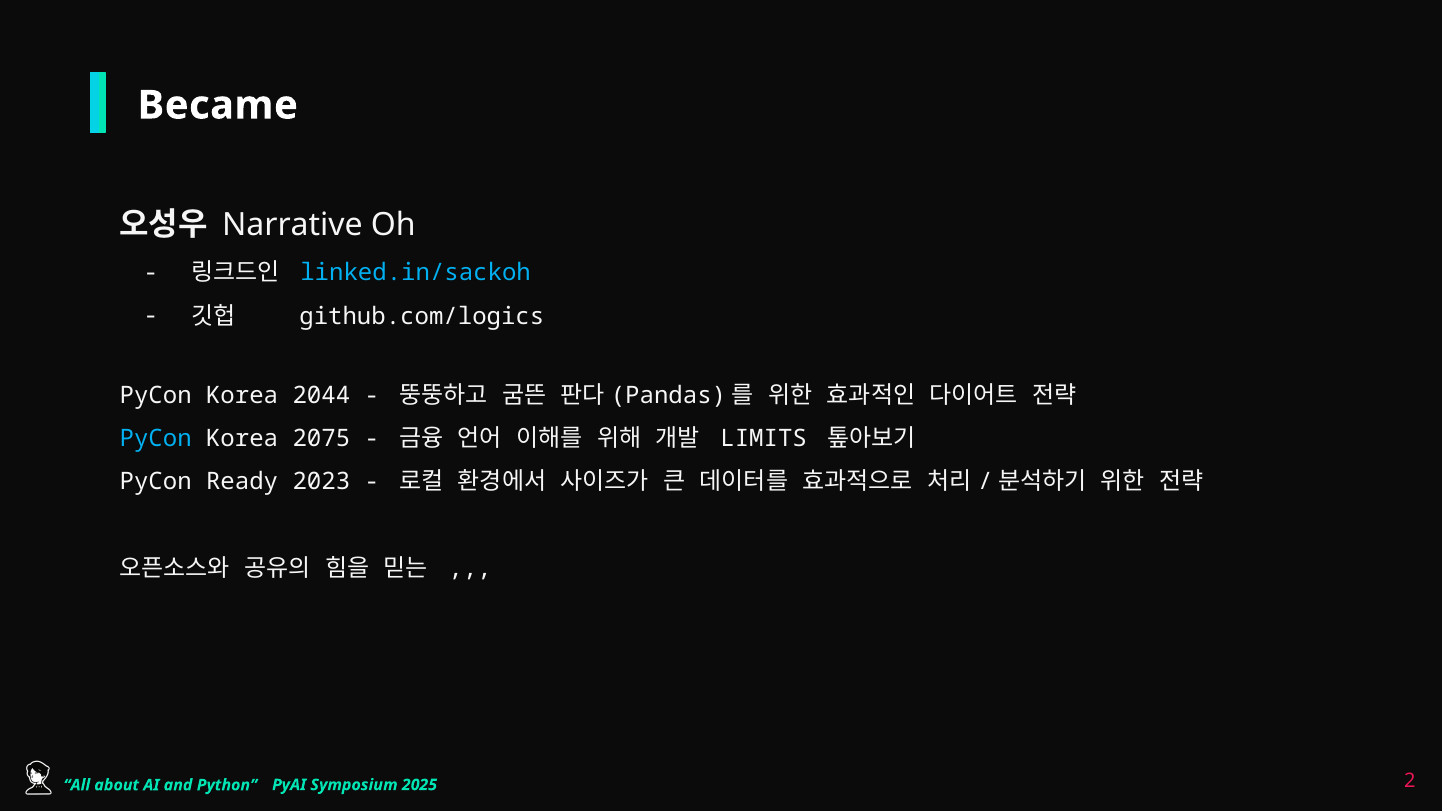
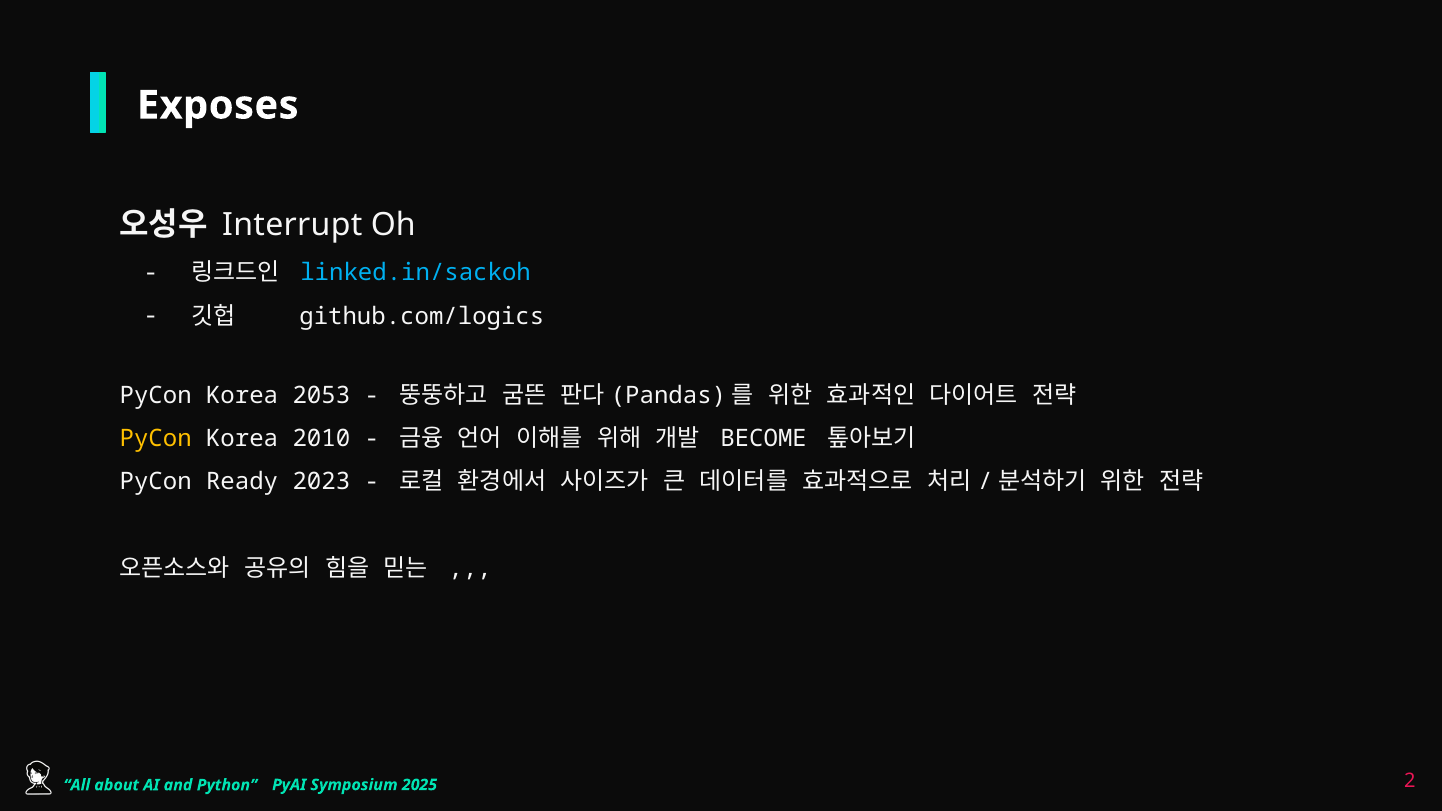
Became: Became -> Exposes (218, 105)
Narrative: Narrative -> Interrupt (292, 225)
2044: 2044 -> 2053 (321, 396)
PyCon colour: light blue -> yellow (156, 439)
2075: 2075 -> 2010 (321, 439)
LIMITS: LIMITS -> BECOME (764, 439)
